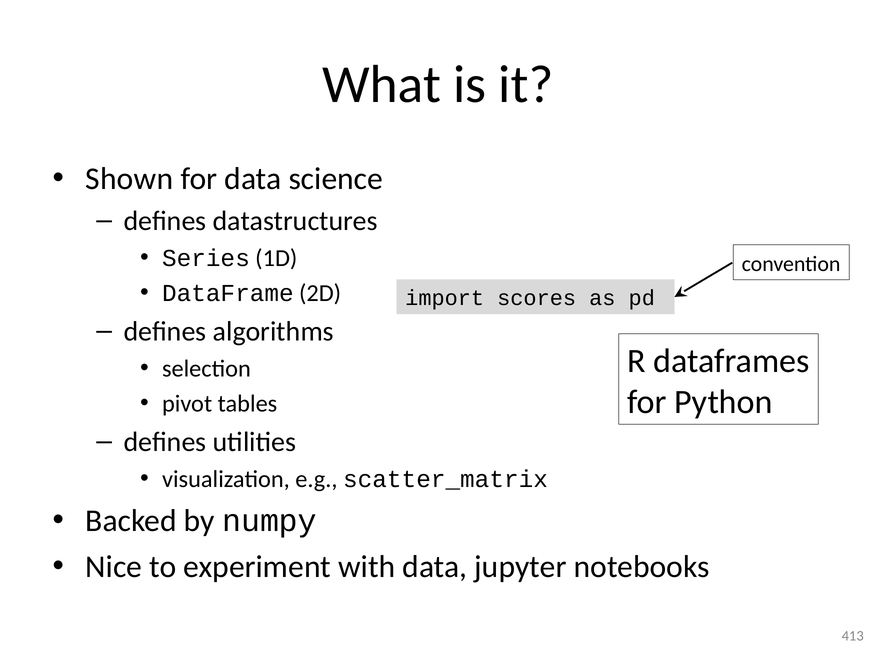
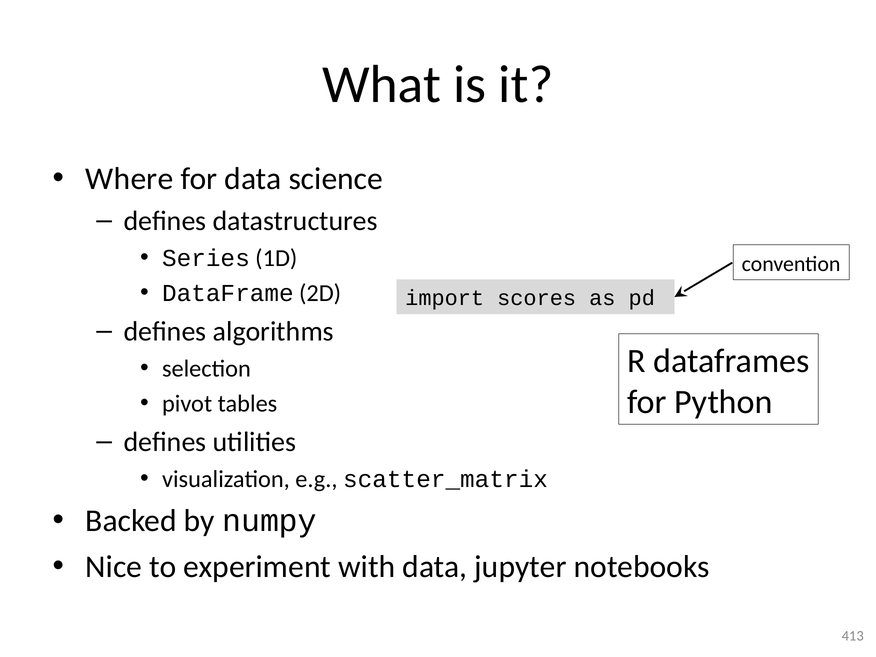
Shown: Shown -> Where (129, 179)
